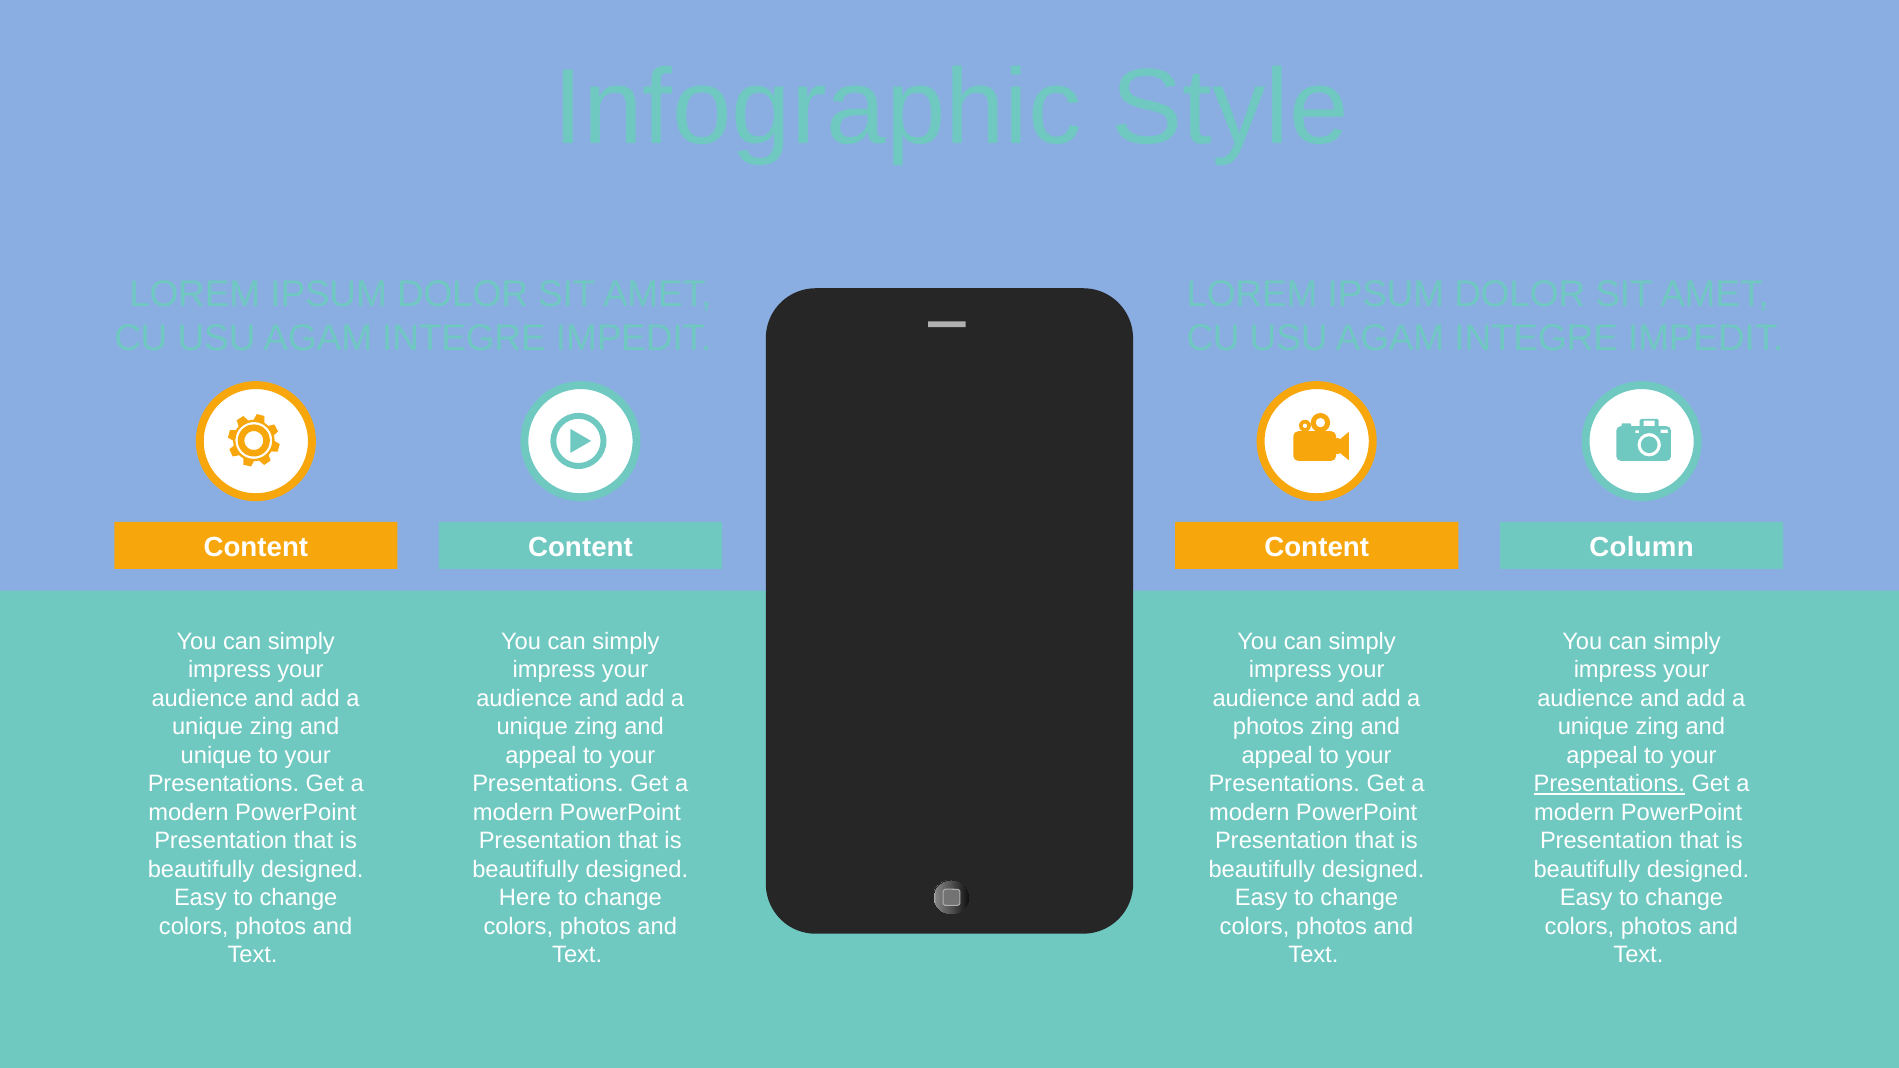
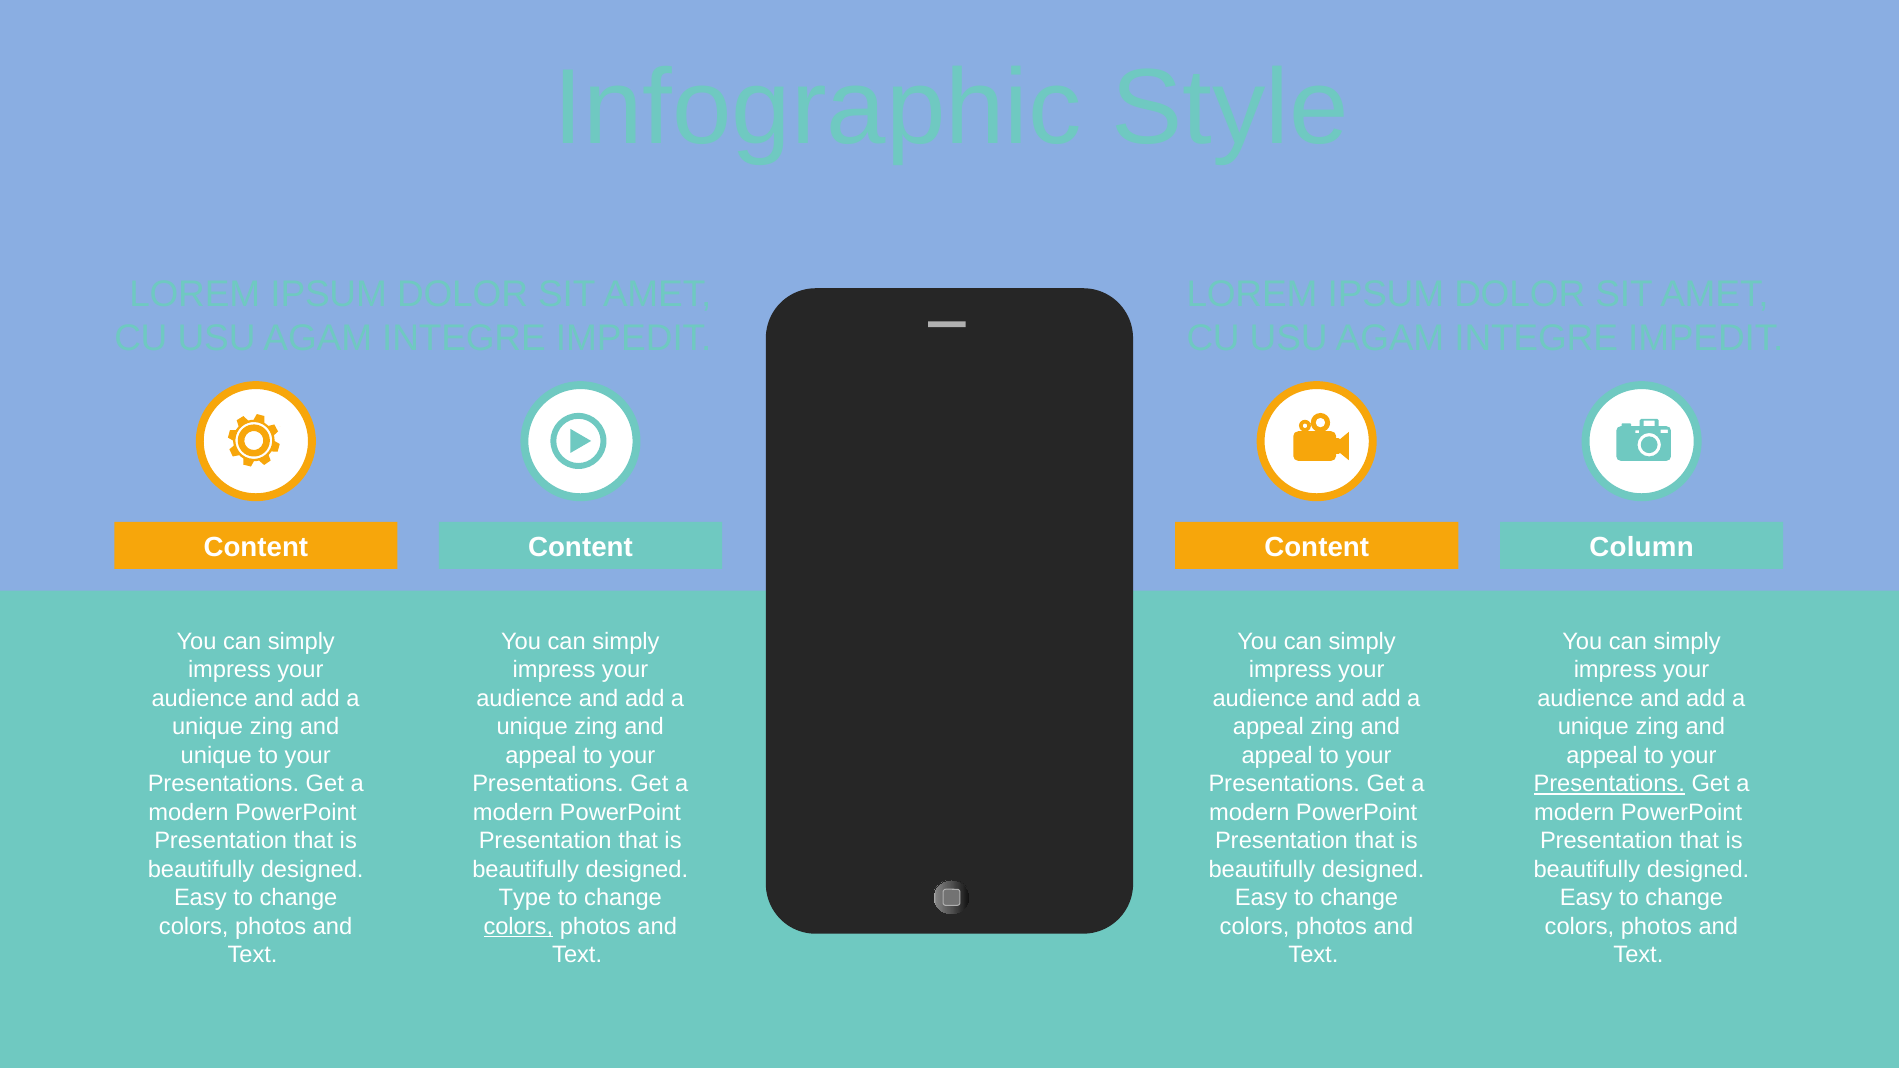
photos: photos -> appeal (1268, 727)
Here: Here -> Type (525, 898)
colors underline: none -> present (518, 927)
